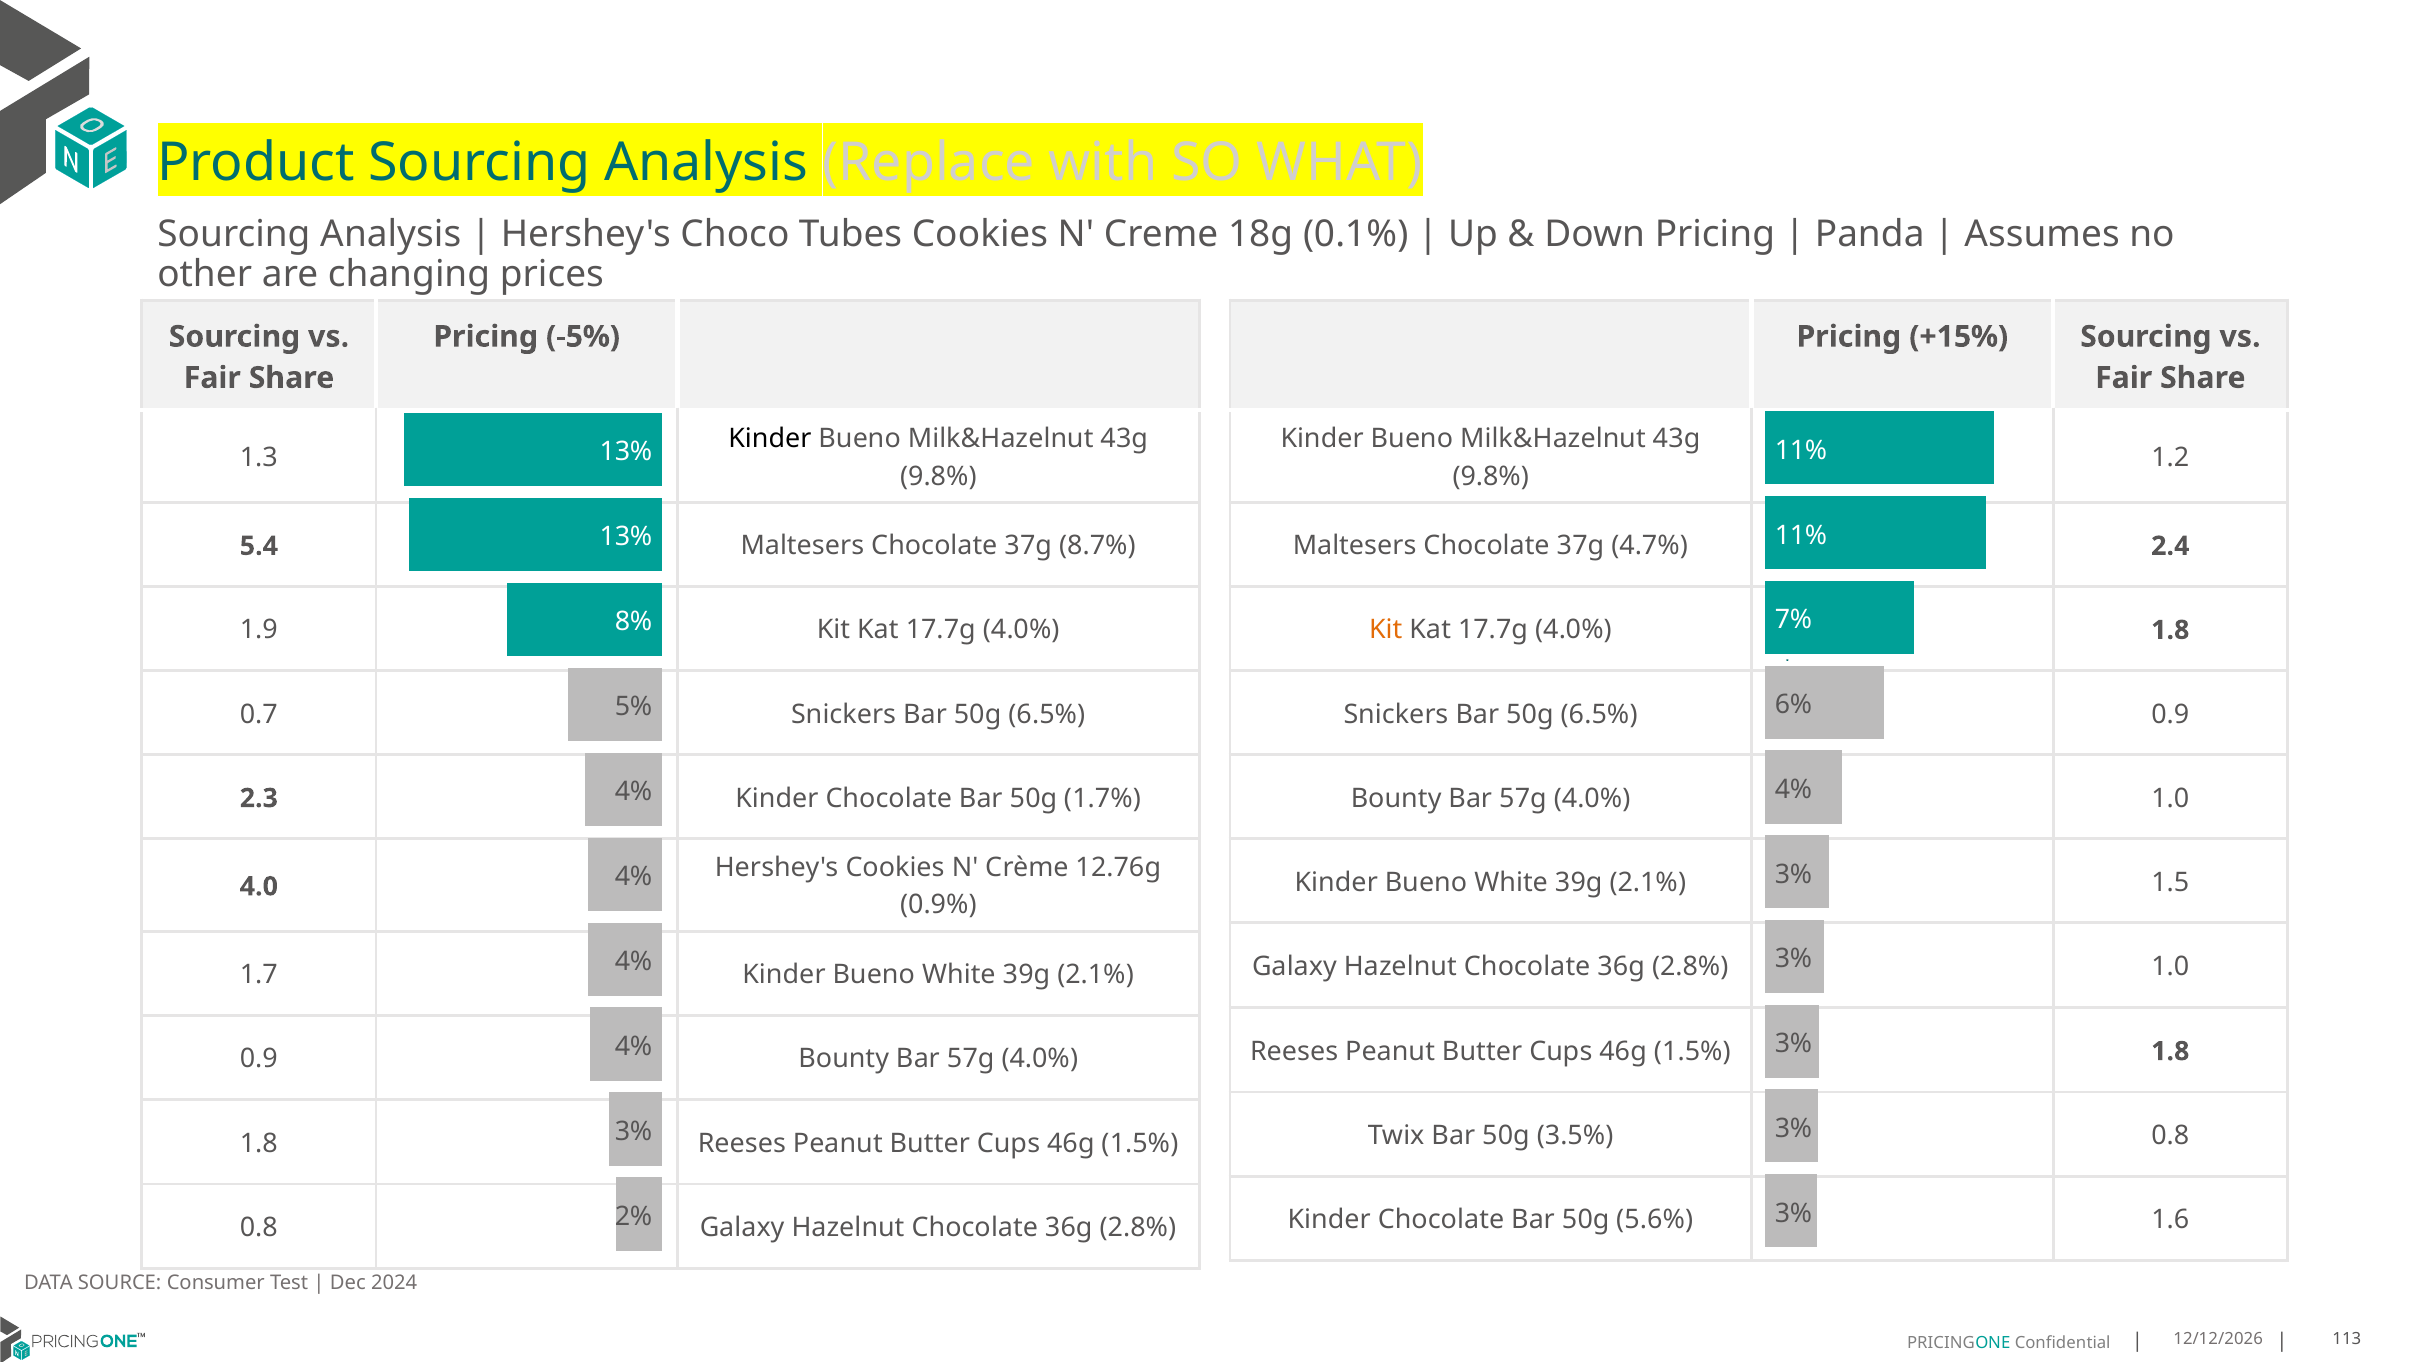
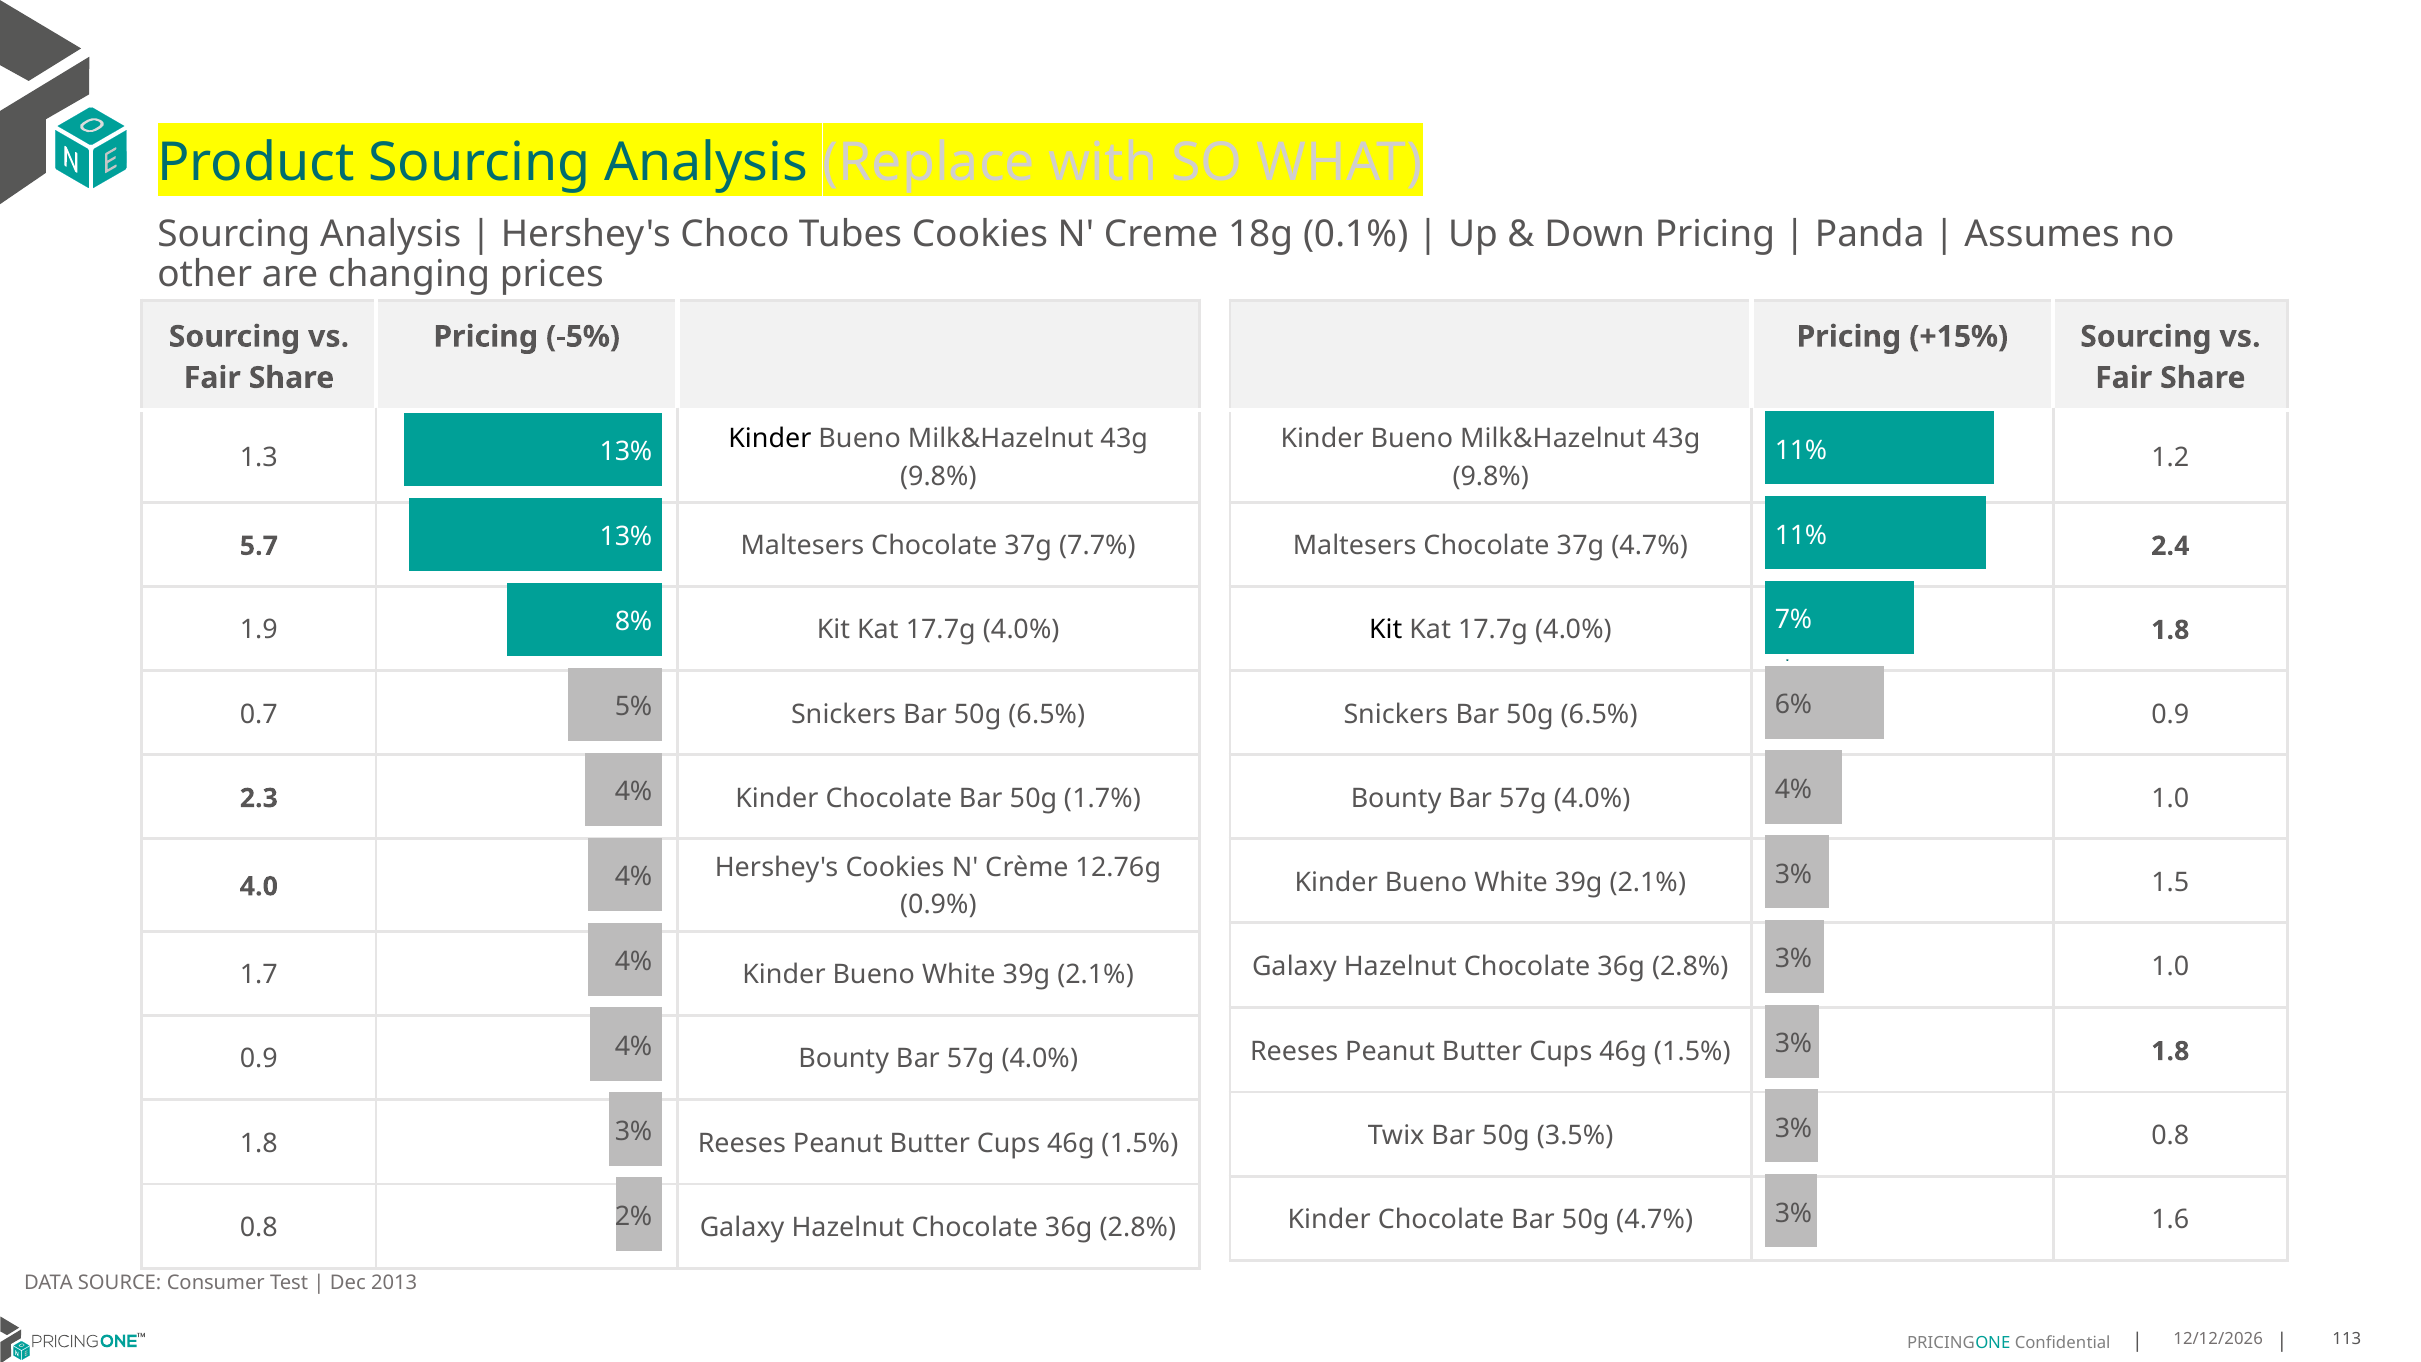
5.4: 5.4 -> 5.7 (259, 546)
8.7%: 8.7% -> 7.7% (1097, 546)
Kit colour: orange -> black (1386, 630)
50g 5.6%: 5.6% -> 4.7% (1655, 1220)
2024: 2024 -> 2013 (394, 1283)
